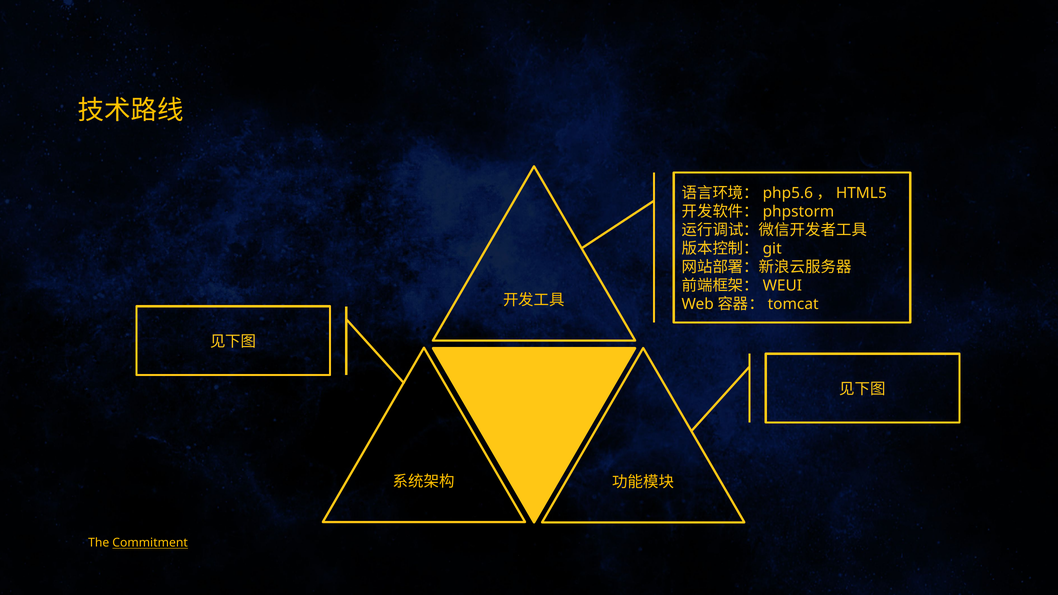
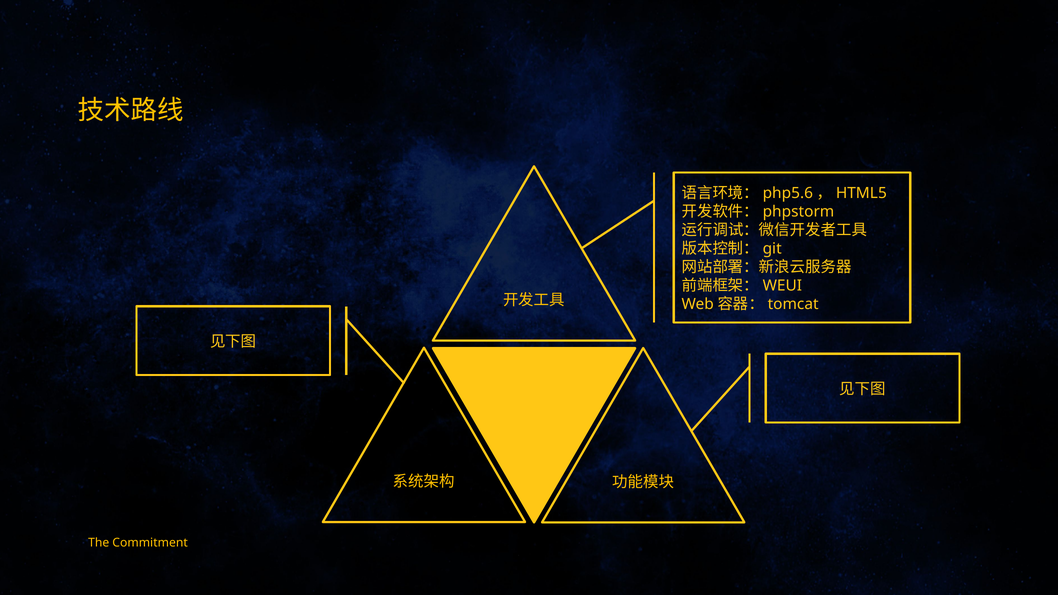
Commitment underline: present -> none (150, 543)
